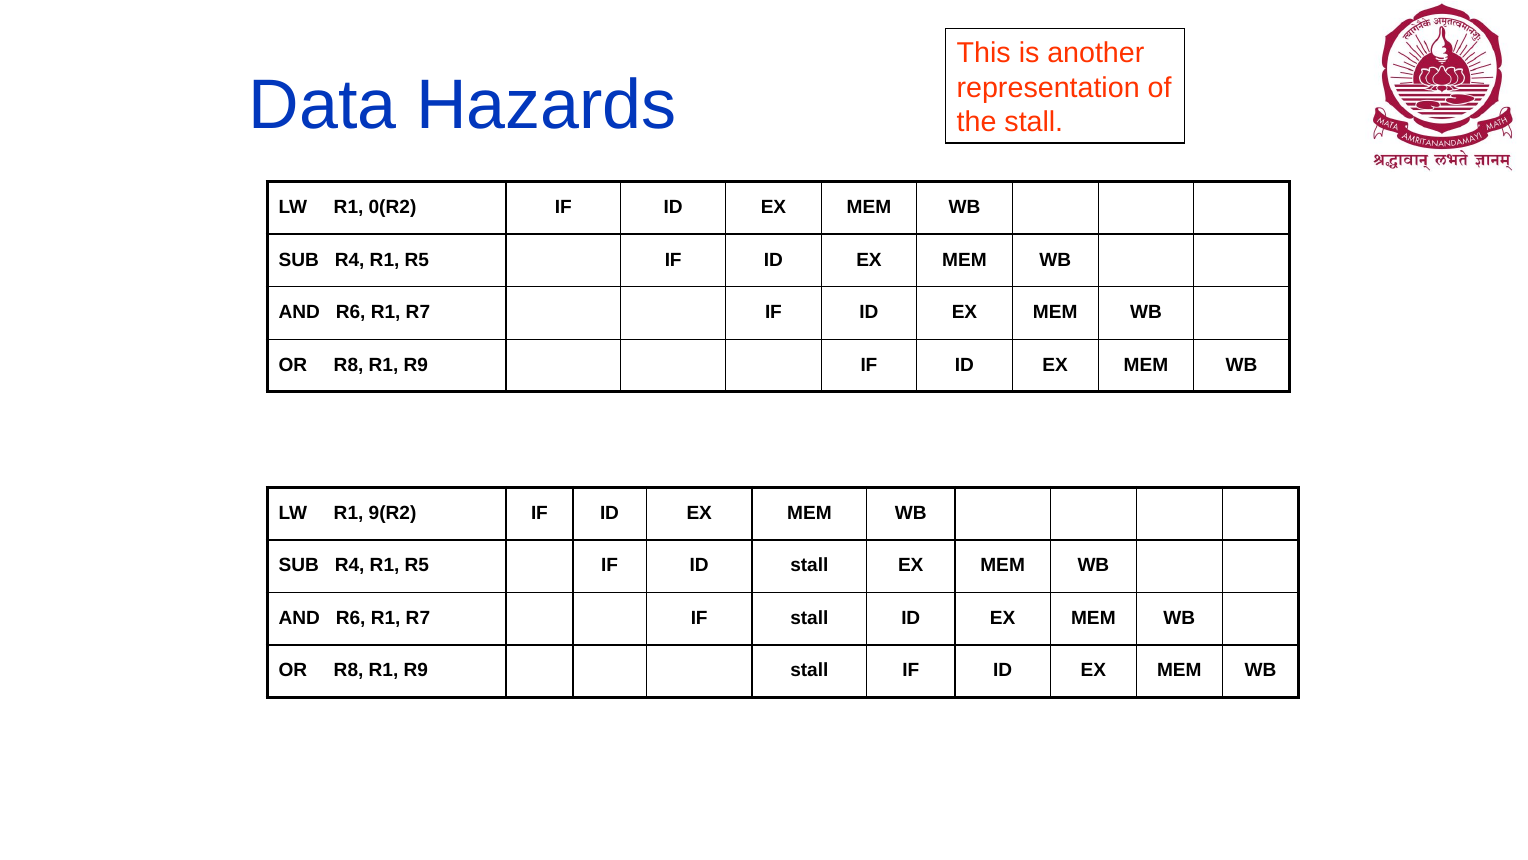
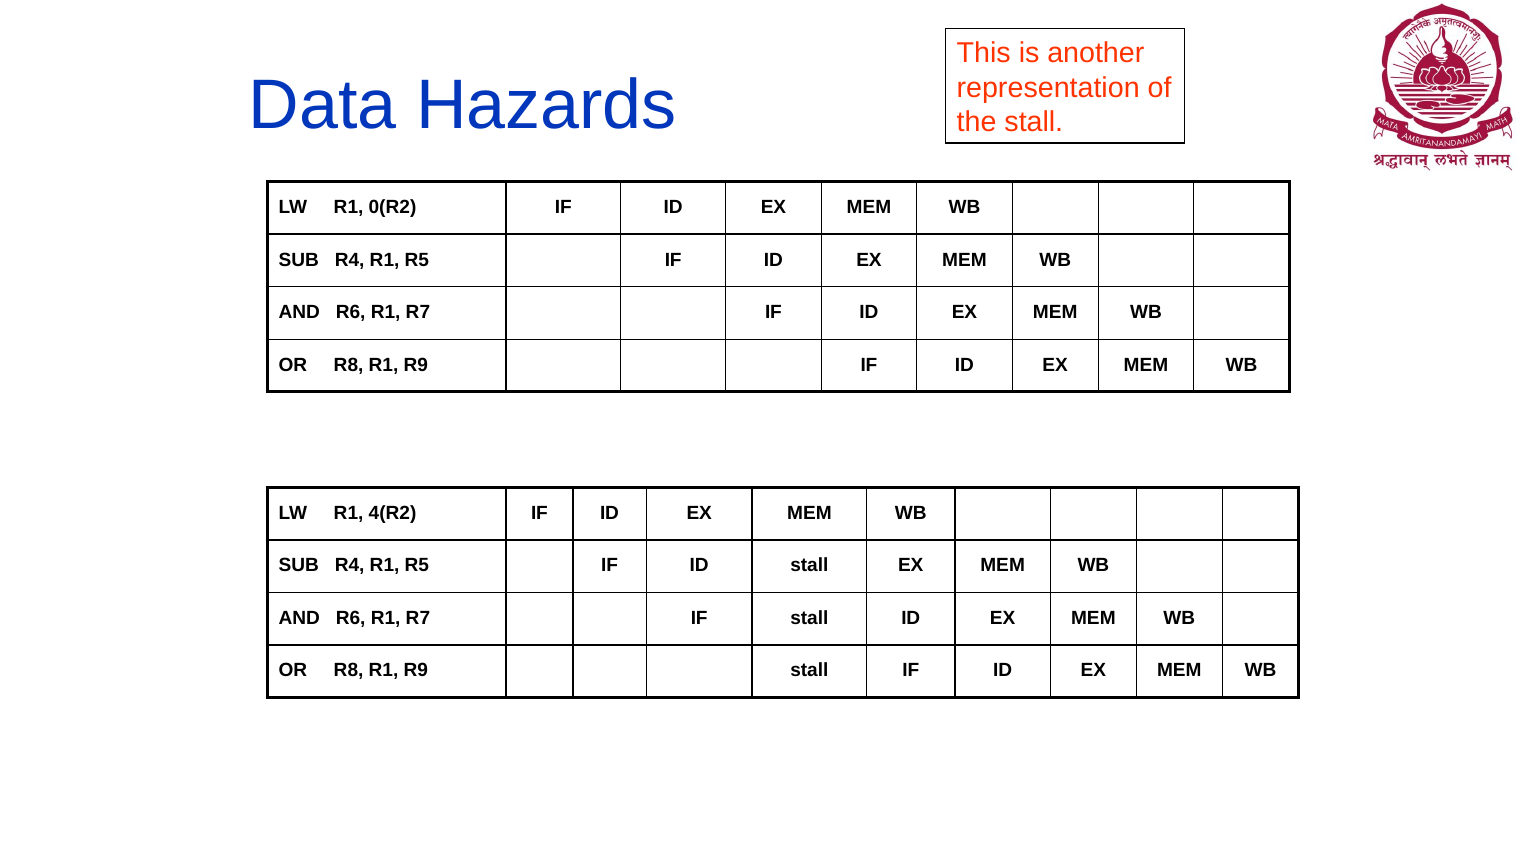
9(R2: 9(R2 -> 4(R2 (393, 513)
